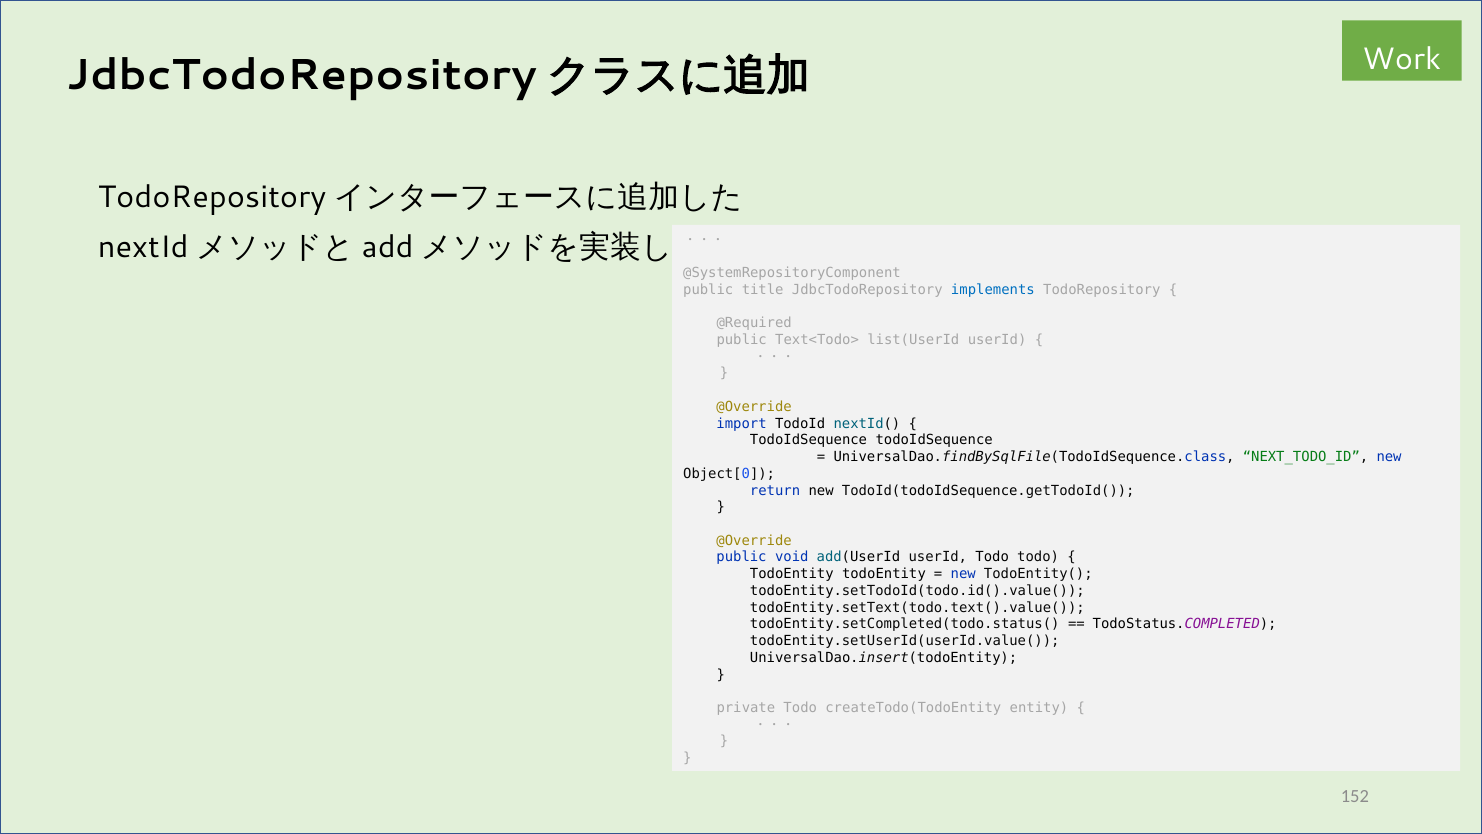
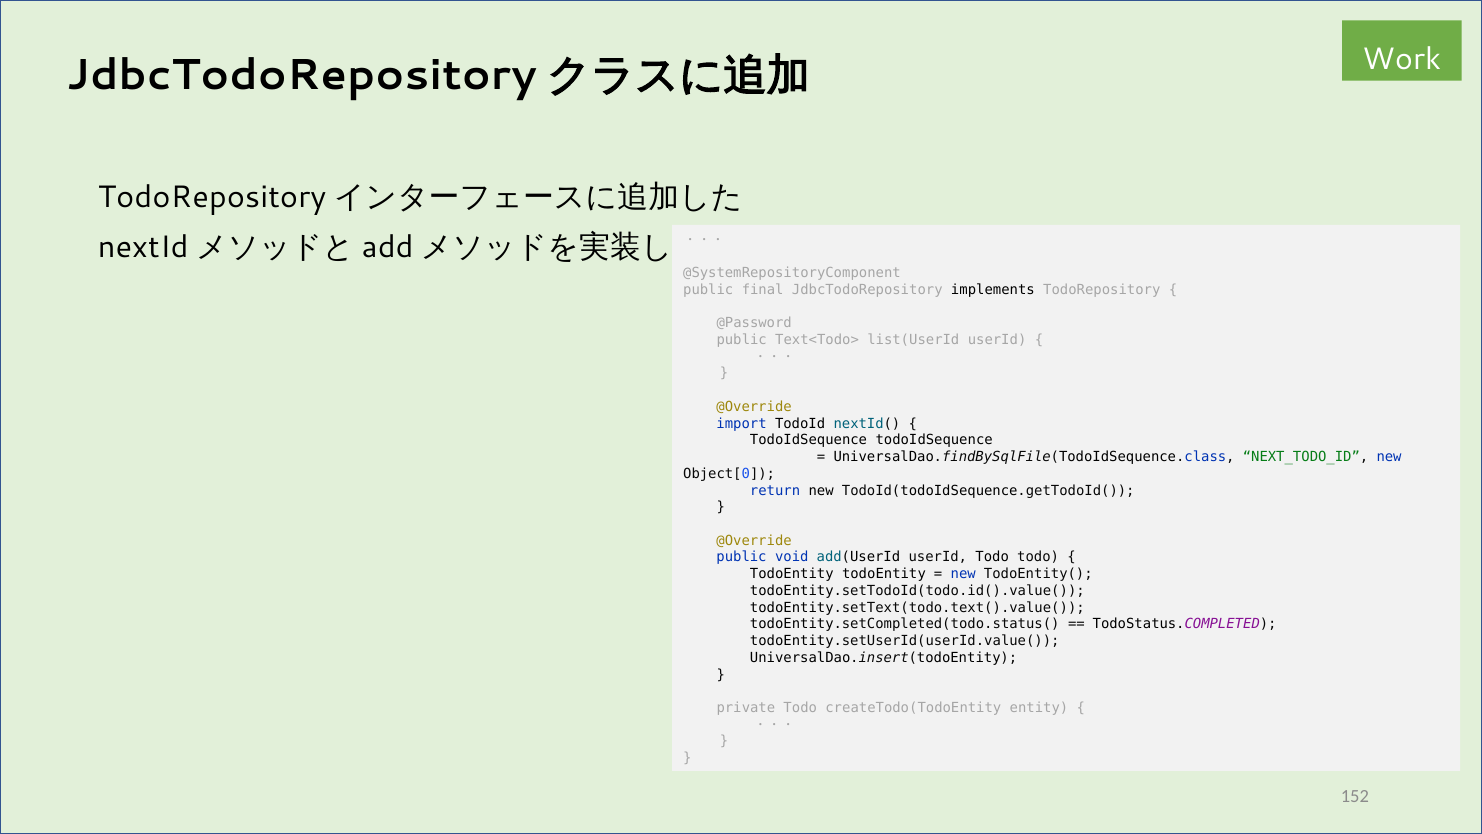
title: title -> final (763, 290)
implements colour: blue -> black (993, 290)
@Required: @Required -> @Password (754, 323)
